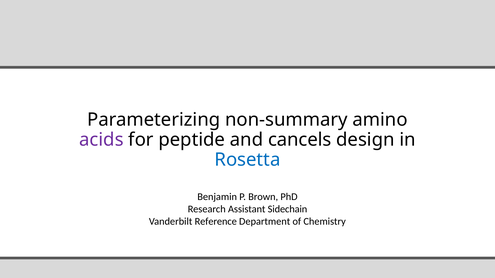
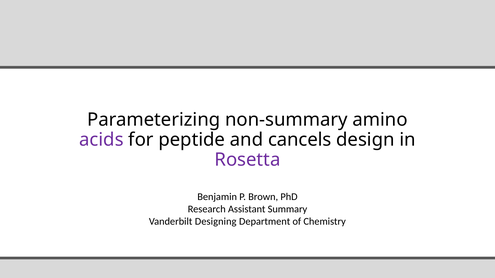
Rosetta colour: blue -> purple (247, 160)
Sidechain: Sidechain -> Summary (287, 209)
Reference: Reference -> Designing (216, 222)
